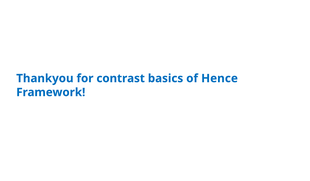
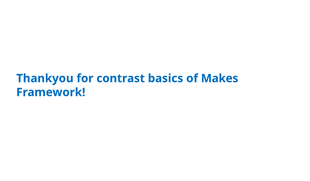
Hence: Hence -> Makes (220, 78)
